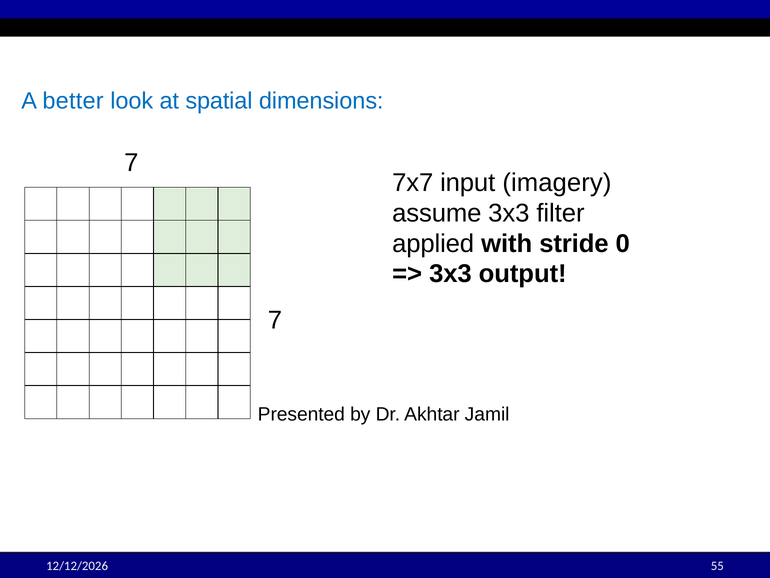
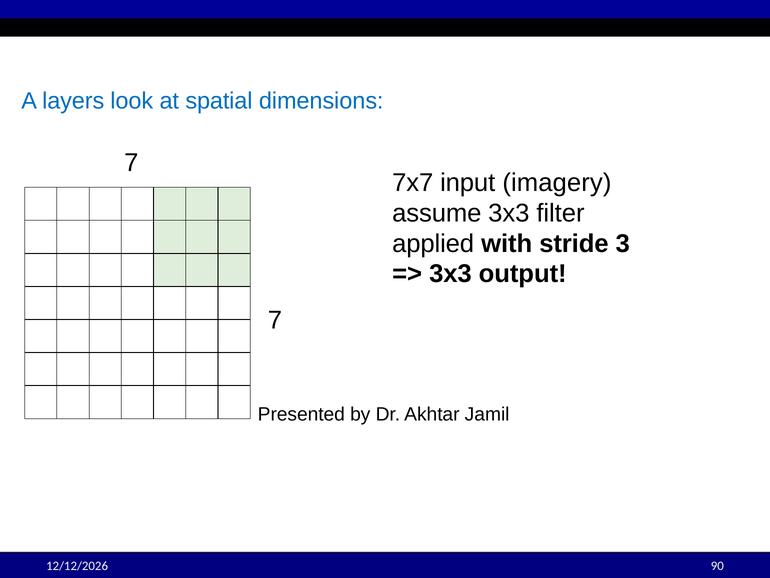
better: better -> layers (73, 101)
0: 0 -> 3 (623, 244)
55: 55 -> 90 (717, 565)
